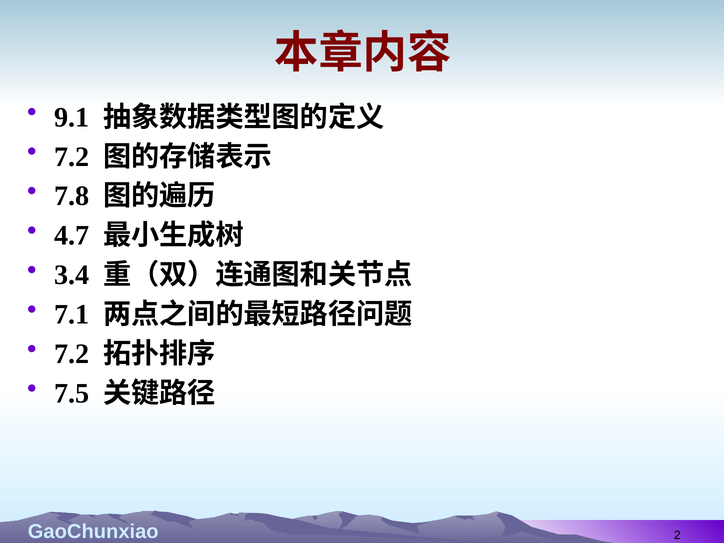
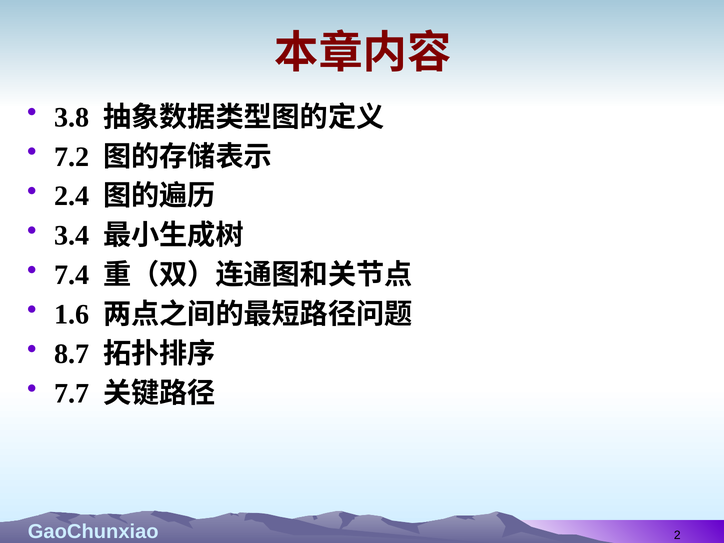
9.1: 9.1 -> 3.8 (72, 117)
7.8: 7.8 -> 2.4 (72, 196)
4.7: 4.7 -> 3.4 (72, 236)
3.4: 3.4 -> 7.4 (72, 275)
7.1: 7.1 -> 1.6 (72, 315)
7.2: 7.2 -> 8.7 (72, 354)
7.5: 7.5 -> 7.7 (72, 393)
